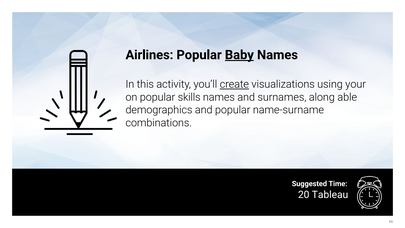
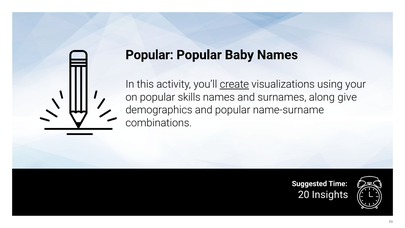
Airlines: Airlines -> Popular (149, 55)
Baby underline: present -> none (239, 55)
able: able -> give (347, 97)
Tableau: Tableau -> Insights (330, 195)
